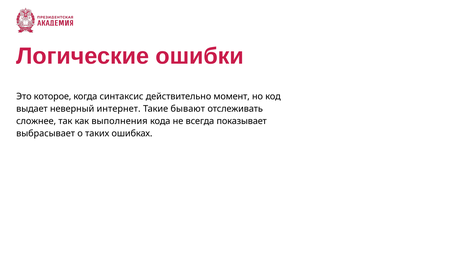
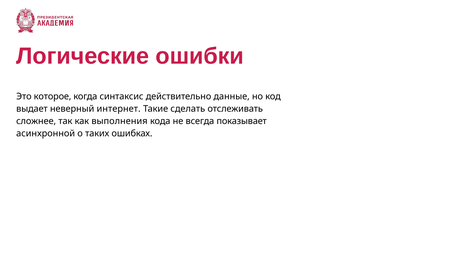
момент: момент -> данные (232, 97)
бывают: бывают -> сделать (188, 109)
выбрасывает: выбрасывает -> асинхронной (46, 133)
